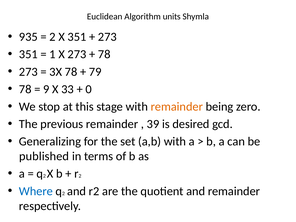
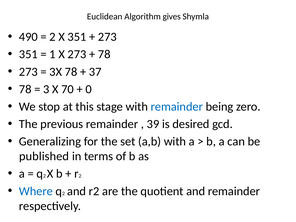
units: units -> gives (172, 16)
935: 935 -> 490 (28, 37)
79: 79 -> 37 (95, 72)
9: 9 -> 3 (46, 89)
33: 33 -> 70 (68, 89)
remainder colour: orange -> blue (177, 107)
